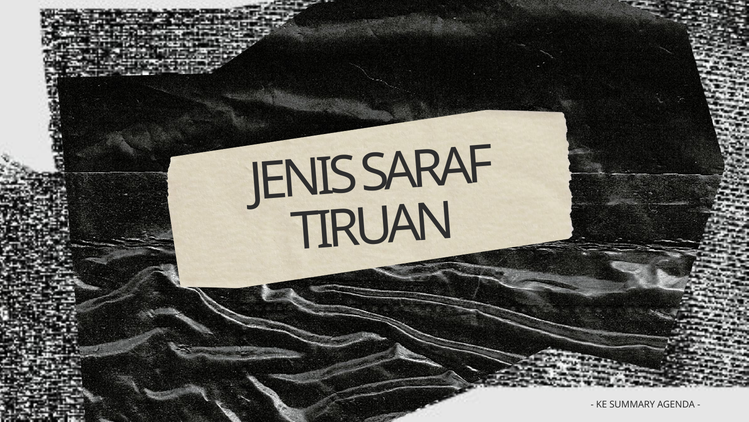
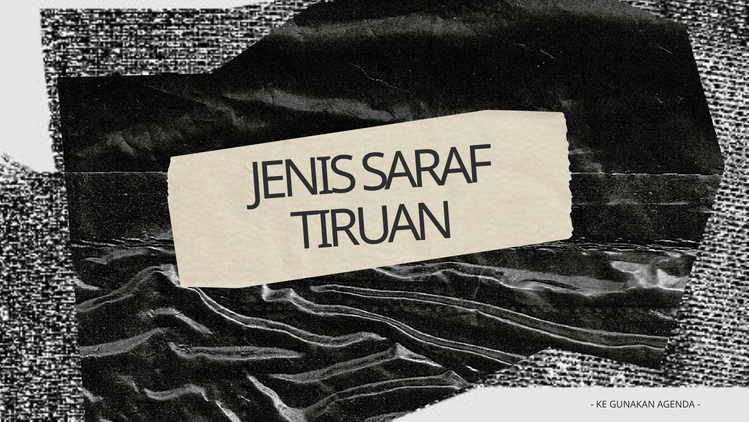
SUMMARY: SUMMARY -> GUNAKAN (632, 404)
